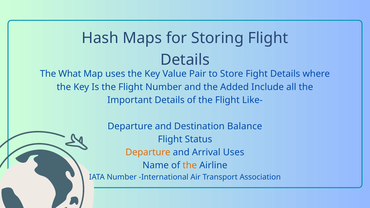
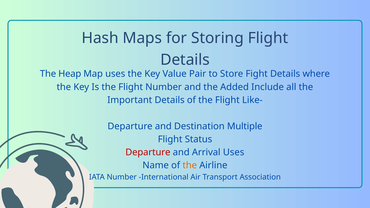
What: What -> Heap (70, 74)
Balance: Balance -> Multiple (245, 126)
Departure colour: orange -> red (148, 152)
